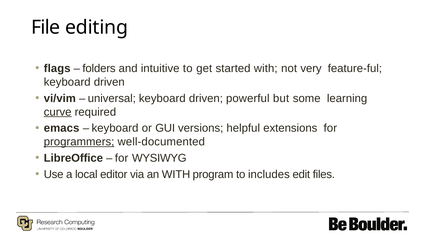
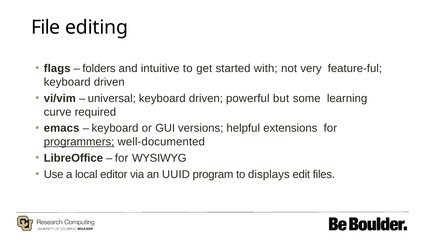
curve underline: present -> none (58, 112)
an WITH: WITH -> UUID (176, 174)
includes: includes -> displays (269, 174)
